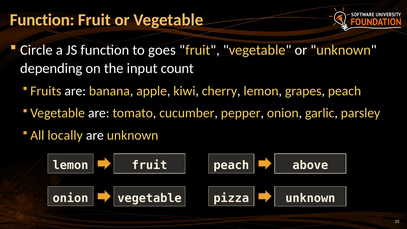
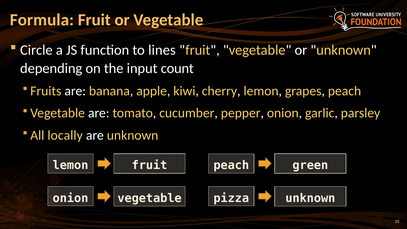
Function: Function -> Formula (42, 20)
goes: goes -> lines (162, 50)
above: above -> green (310, 165)
